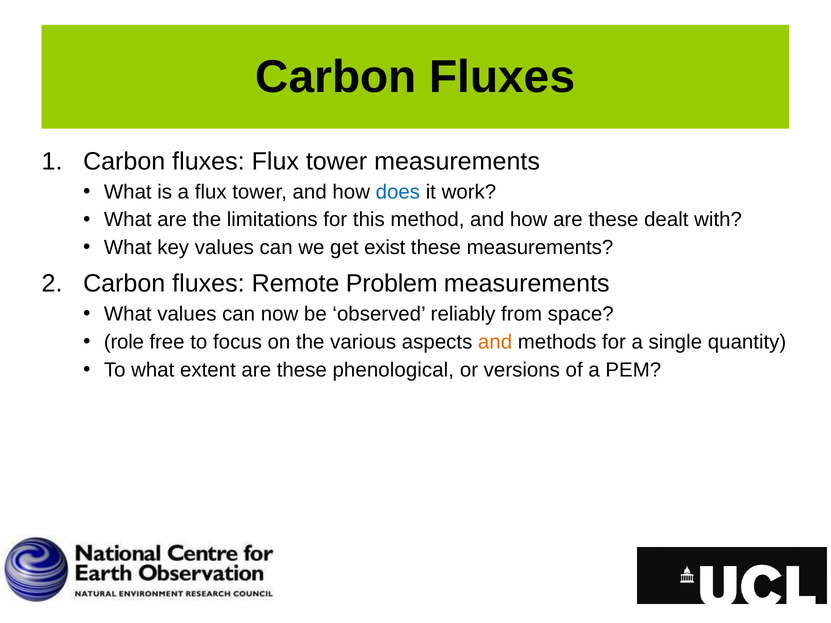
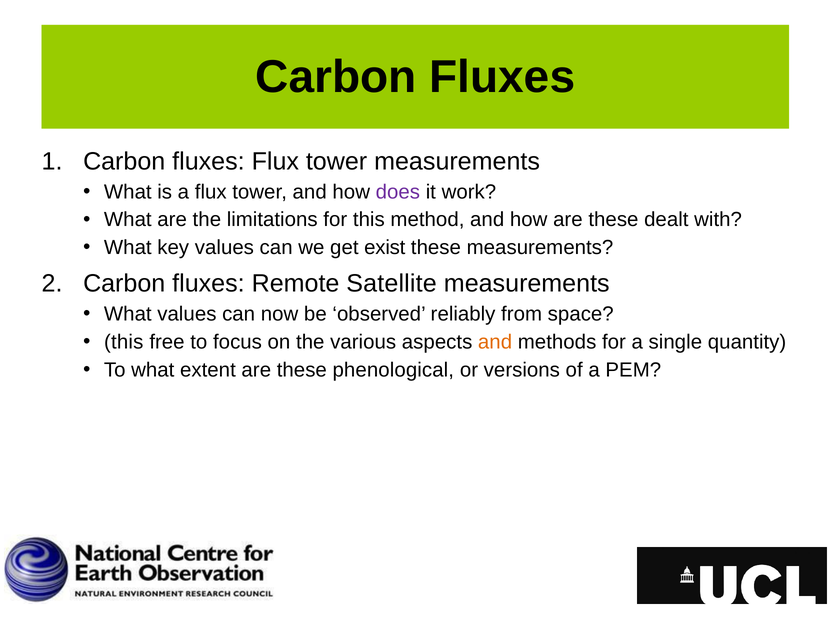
does colour: blue -> purple (398, 192)
Problem: Problem -> Satellite (392, 284)
role: role -> this (124, 342)
